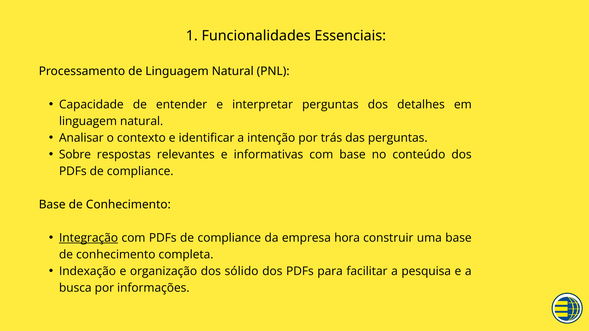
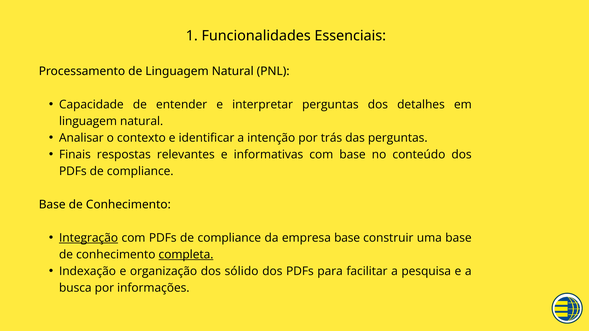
Sobre: Sobre -> Finais (75, 155)
empresa hora: hora -> base (347, 238)
completa underline: none -> present (186, 255)
